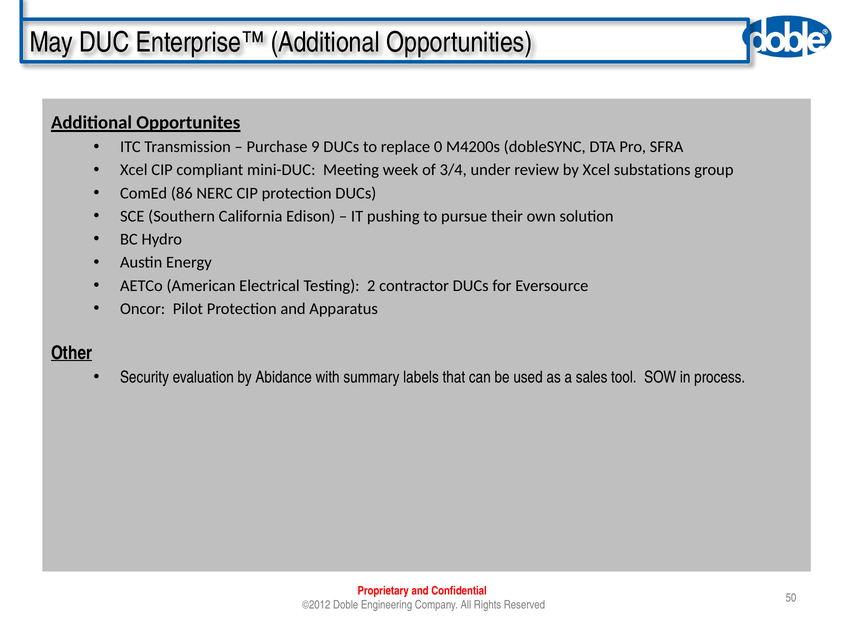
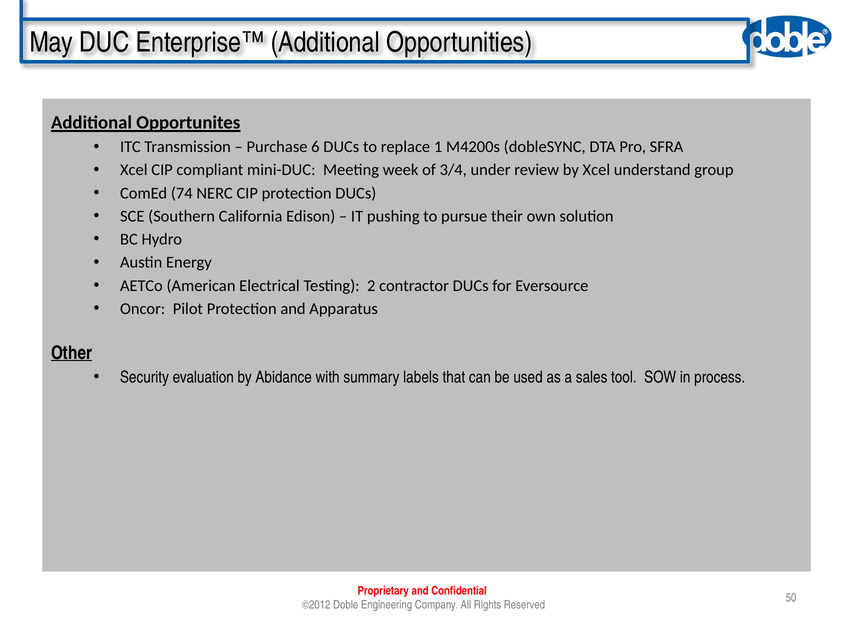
9: 9 -> 6 (315, 147)
0: 0 -> 1 (438, 147)
substations: substations -> understand (652, 170)
86: 86 -> 74 (182, 193)
